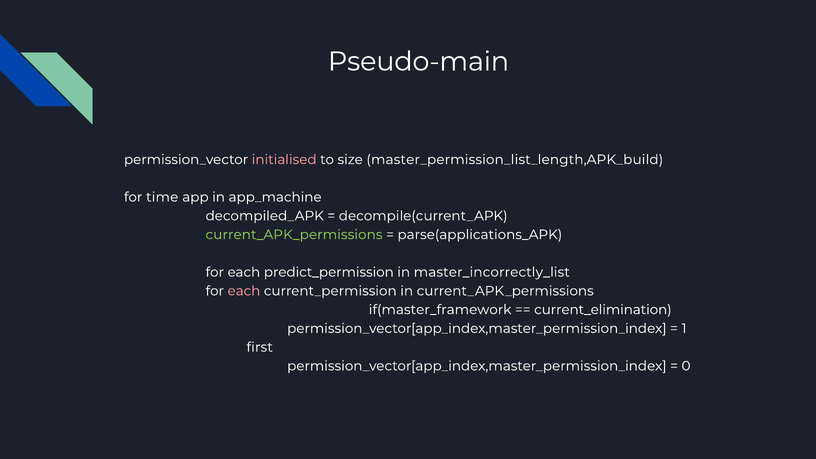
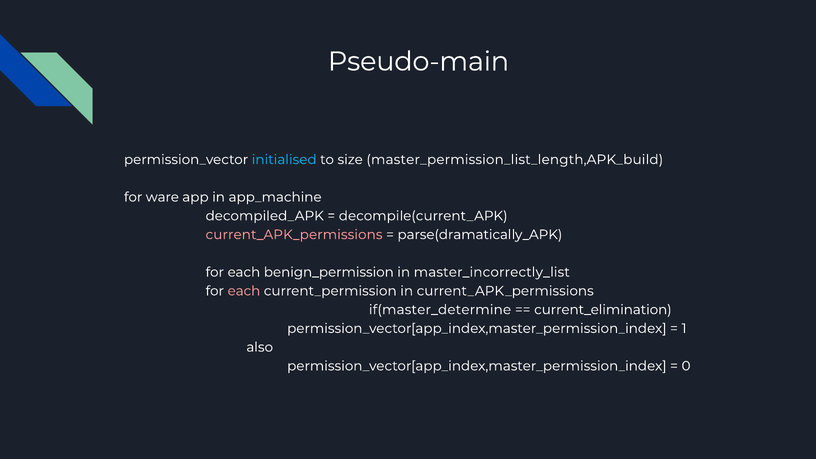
initialised colour: pink -> light blue (284, 160)
time: time -> ware (162, 197)
current_APK_permissions colour: light green -> pink (294, 235)
parse(applications_APK: parse(applications_APK -> parse(dramatically_APK (480, 235)
predict_permission: predict_permission -> benign_permission (329, 272)
if(master_framework: if(master_framework -> if(master_determine (440, 310)
first: first -> also (260, 347)
